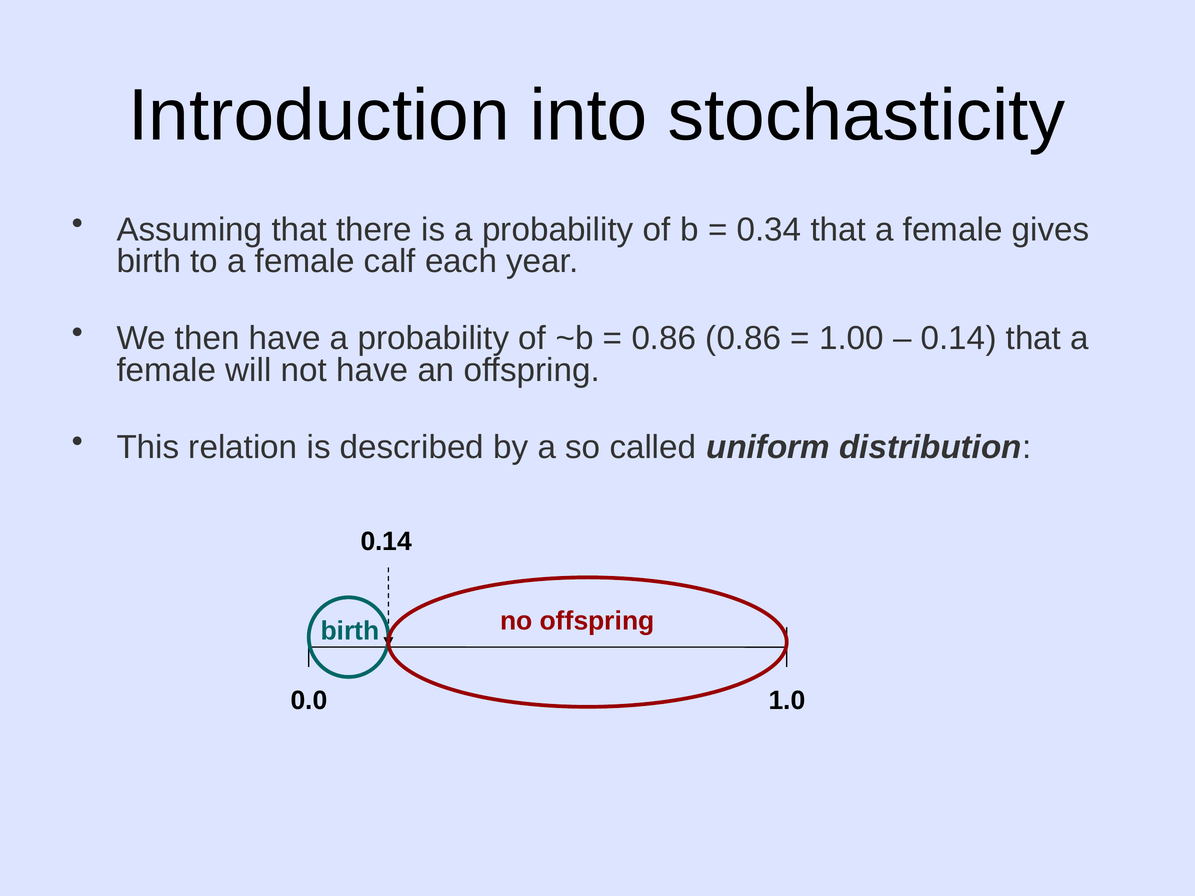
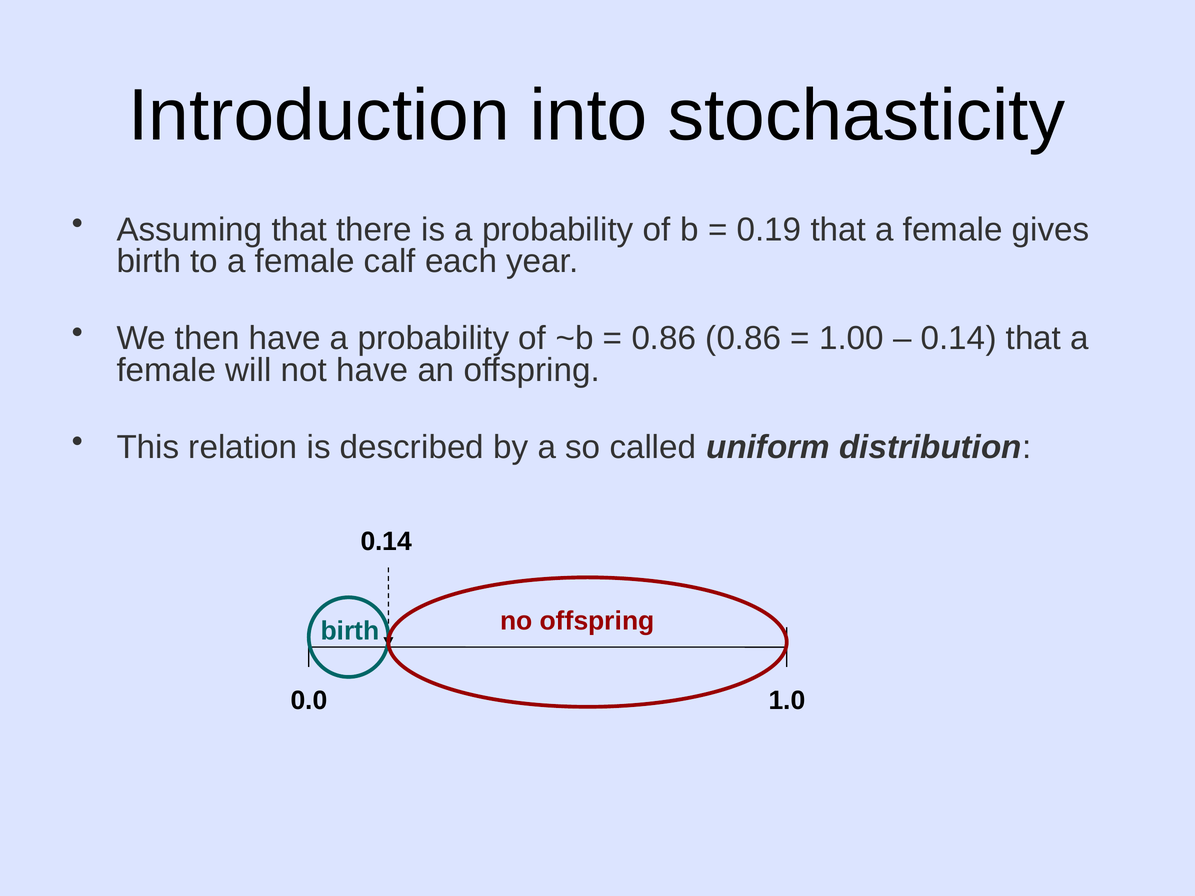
0.34: 0.34 -> 0.19 (769, 230)
